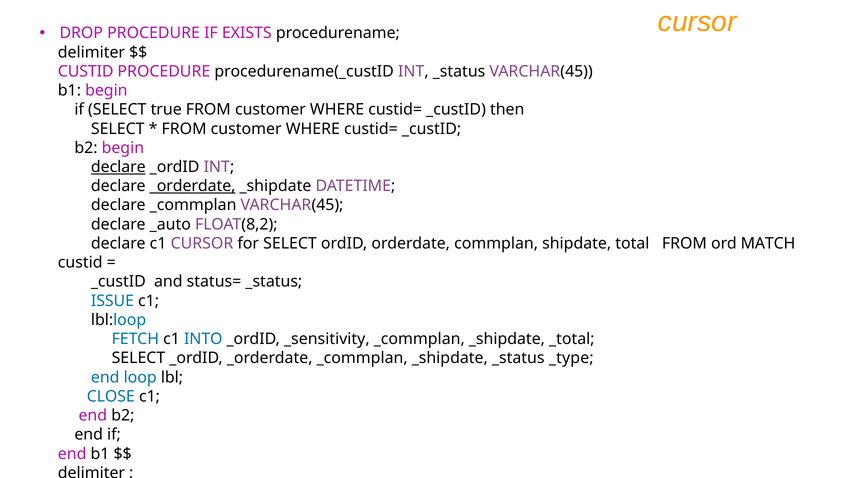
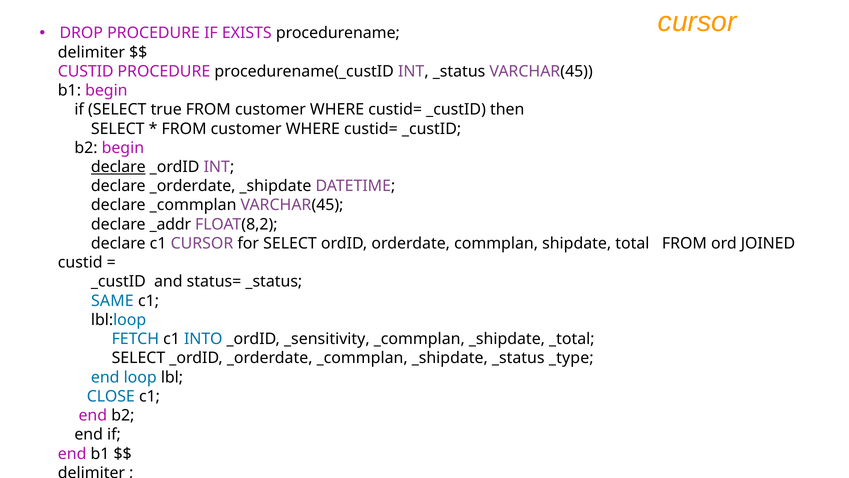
_orderdate underline: present -> none (193, 186)
_auto: _auto -> _addr (170, 224)
MATCH: MATCH -> JOINED (768, 243)
ISSUE: ISSUE -> SAME (112, 301)
